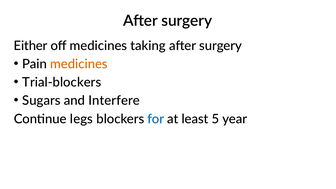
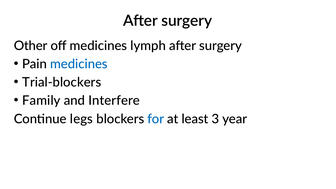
Either: Either -> Other (31, 46)
taking: taking -> lymph (148, 46)
medicines colour: orange -> blue (79, 64)
Sugars: Sugars -> Family (41, 101)
5: 5 -> 3 (216, 119)
